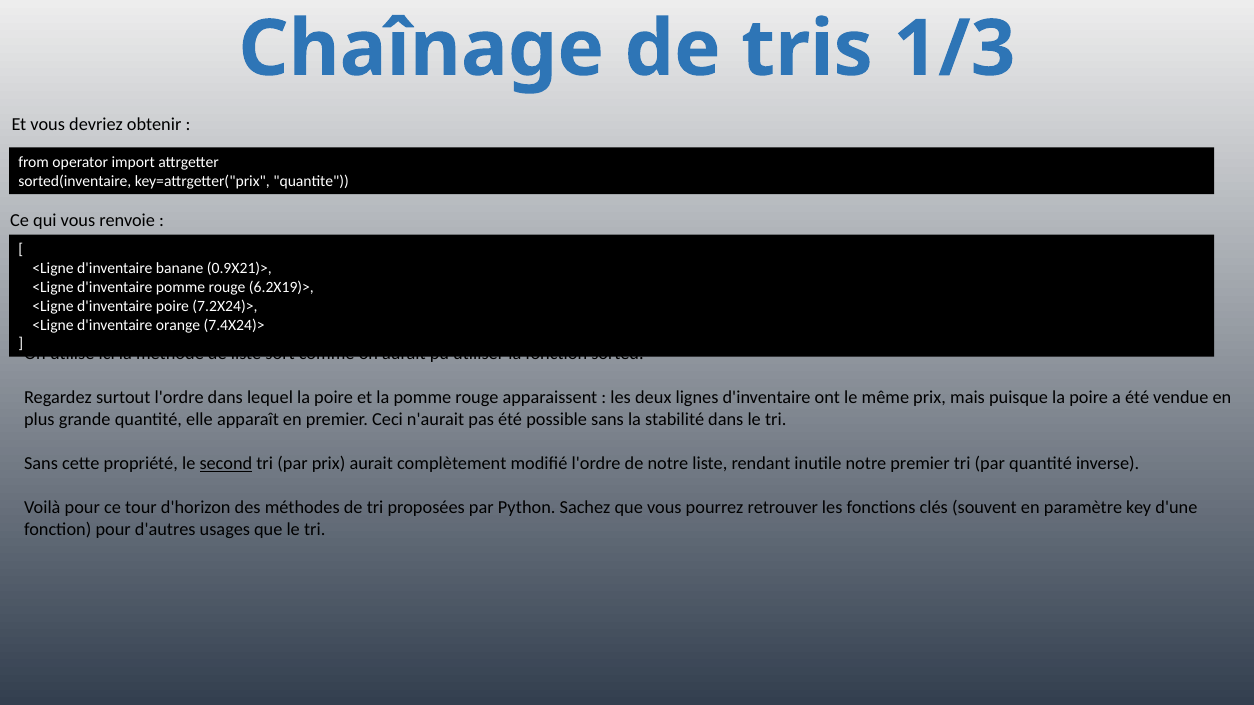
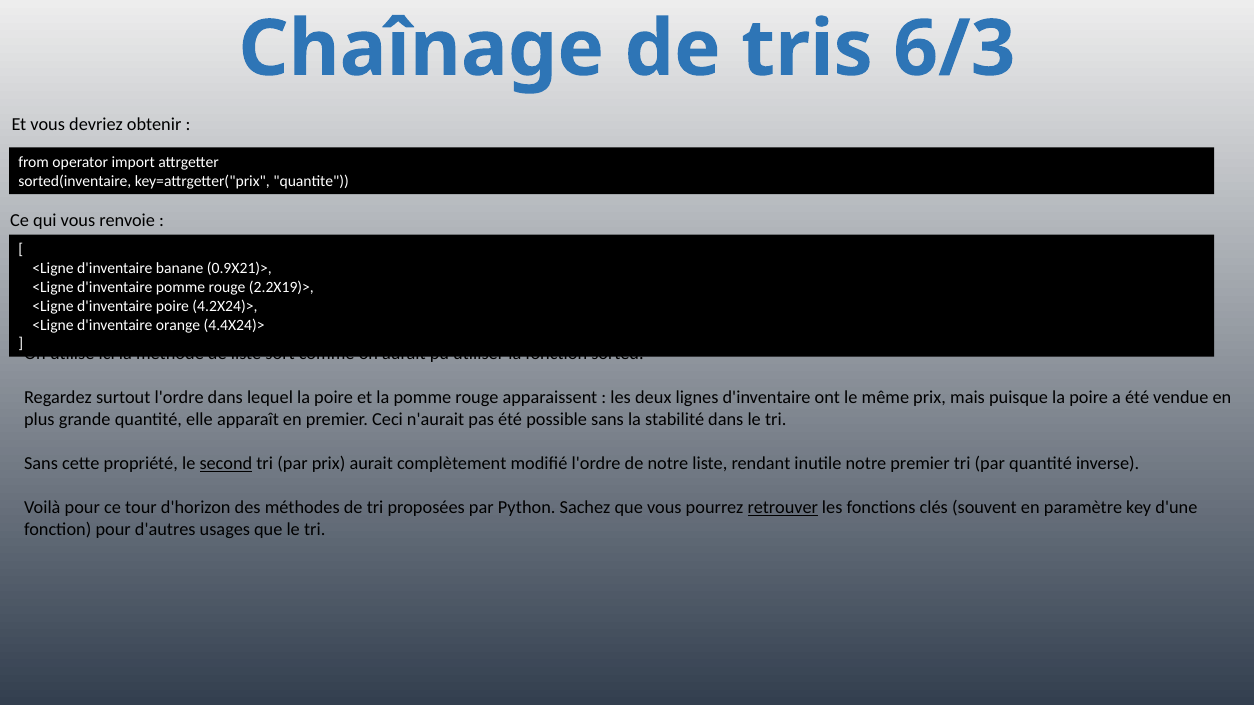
1/3: 1/3 -> 6/3 (954, 49)
6.2X19)>: 6.2X19)> -> 2.2X19)> (281, 287)
7.2X24)>: 7.2X24)> -> 4.2X24)> (225, 306)
7.4X24)>: 7.4X24)> -> 4.4X24)> (234, 325)
retrouver underline: none -> present (783, 508)
